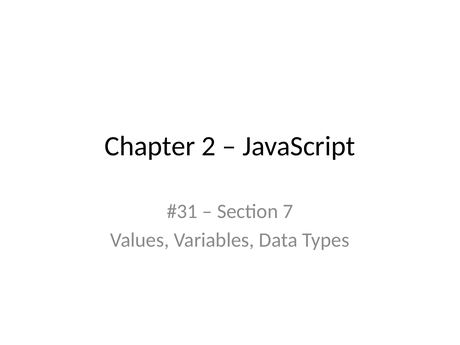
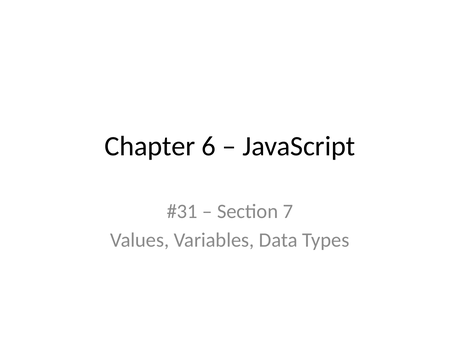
2: 2 -> 6 (209, 146)
